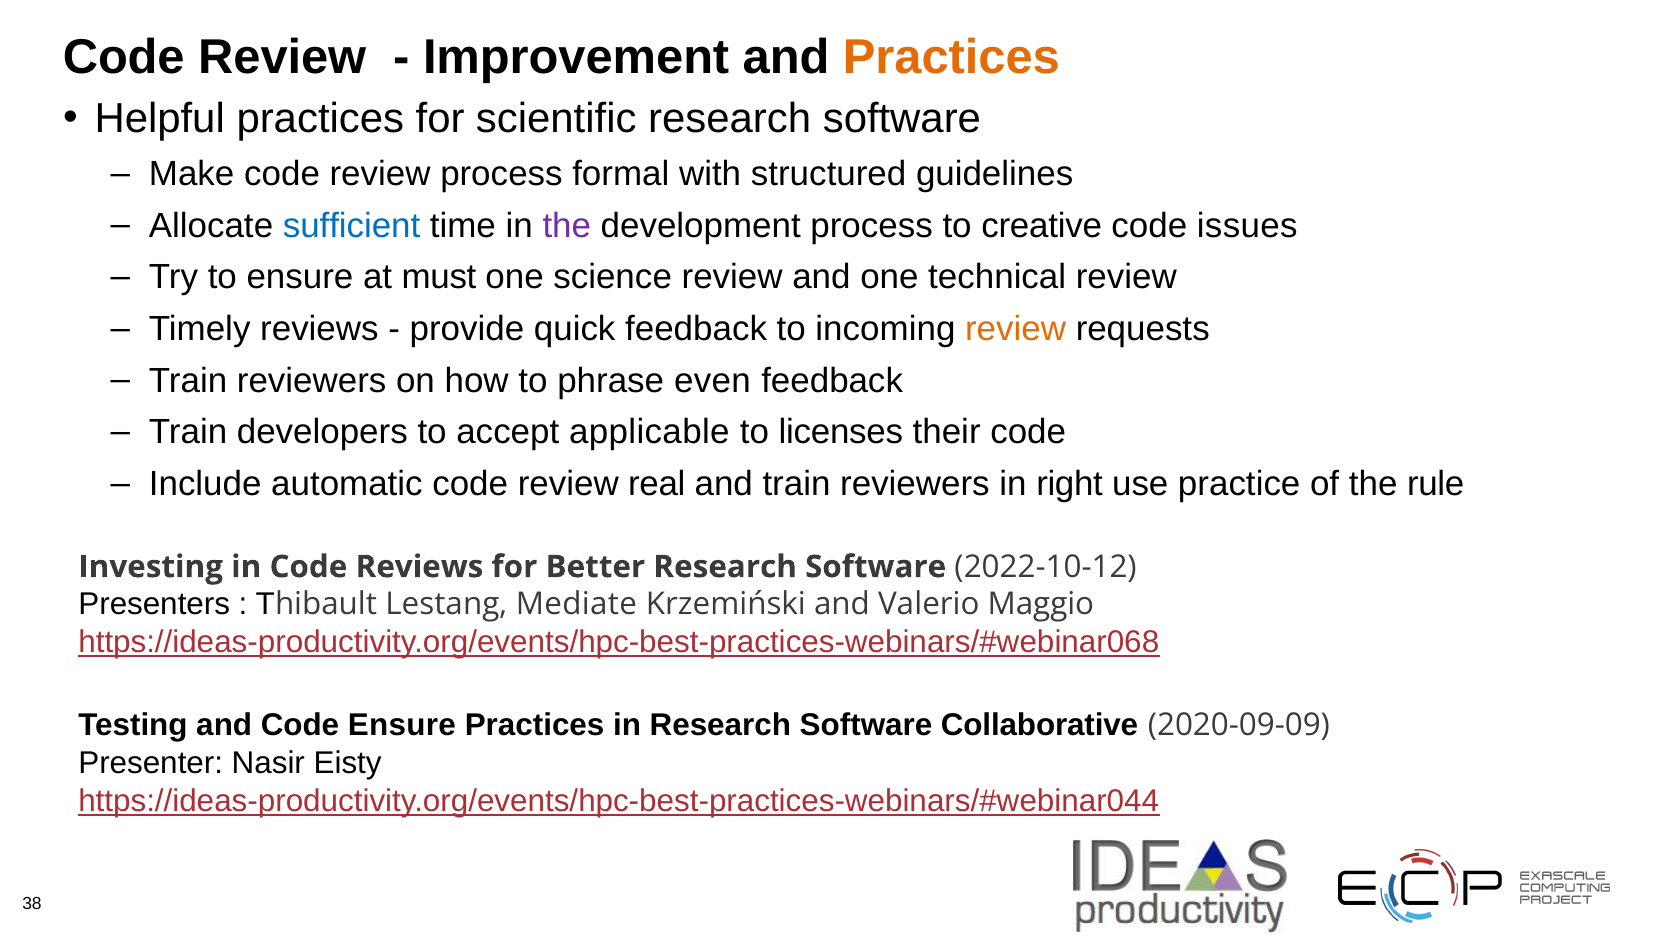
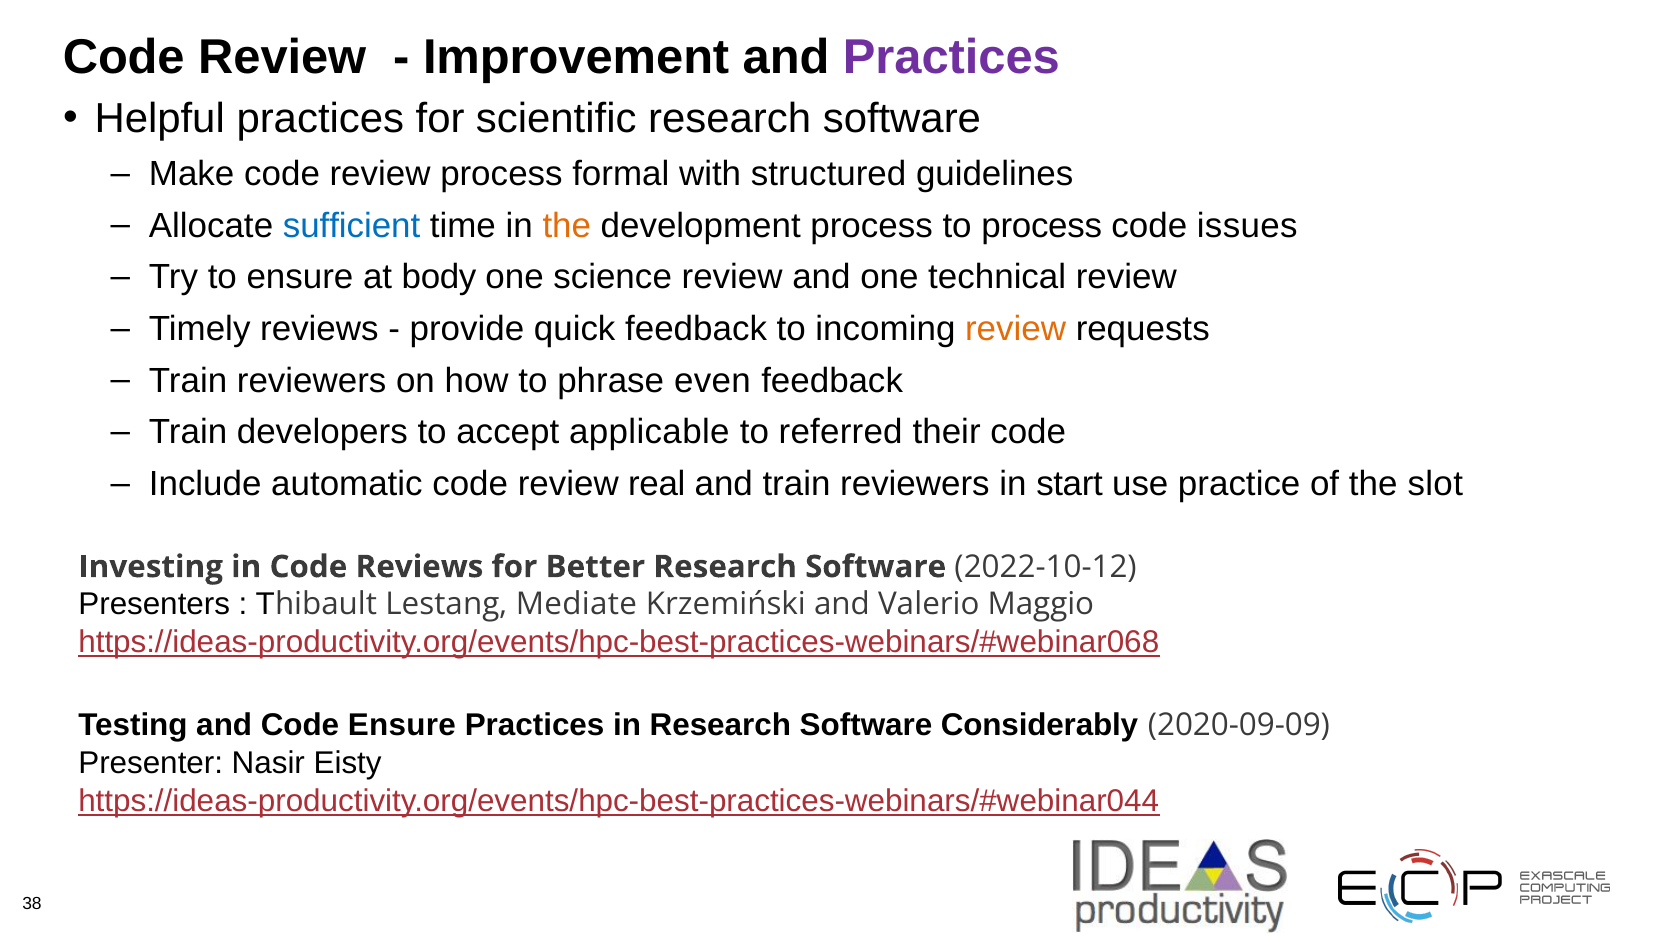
Practices colour: orange -> purple (951, 57)
the colour: purple -> orange (567, 226)
to creative: creative -> process (1042, 226)
must: must -> body (439, 278)
licenses: licenses -> referred (841, 433)
right: right -> start (1070, 484)
rule: rule -> slot (1435, 484)
Collaborative: Collaborative -> Considerably (1040, 726)
